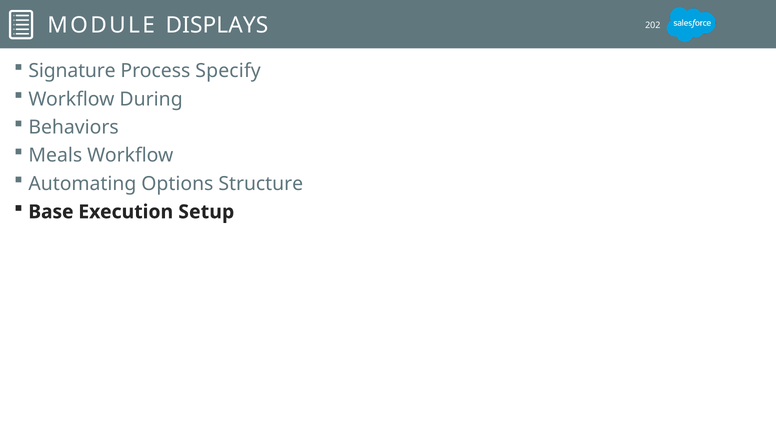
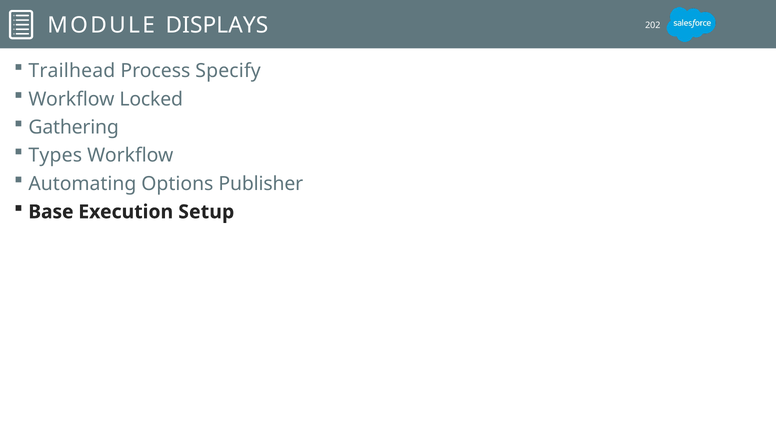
Signature: Signature -> Trailhead (72, 71)
During: During -> Locked (151, 99)
Behaviors: Behaviors -> Gathering (74, 127)
Meals: Meals -> Types (55, 155)
Structure: Structure -> Publisher (261, 184)
